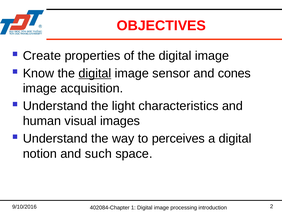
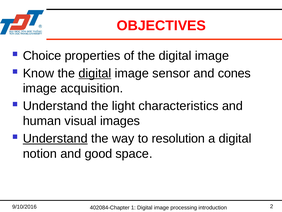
Create: Create -> Choice (42, 56)
Understand underline: none -> present (55, 138)
perceives: perceives -> resolution (178, 138)
such: such -> good (98, 153)
